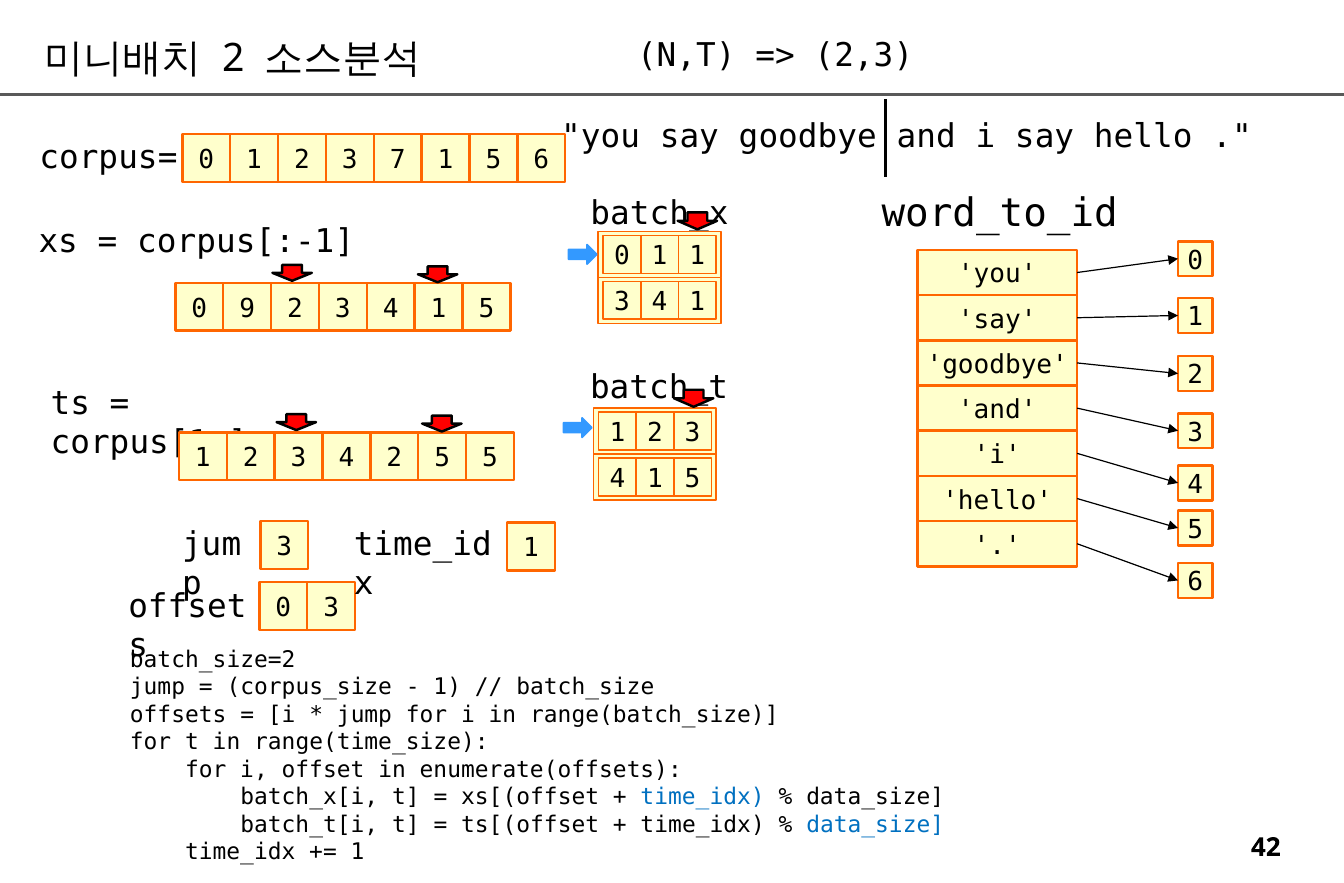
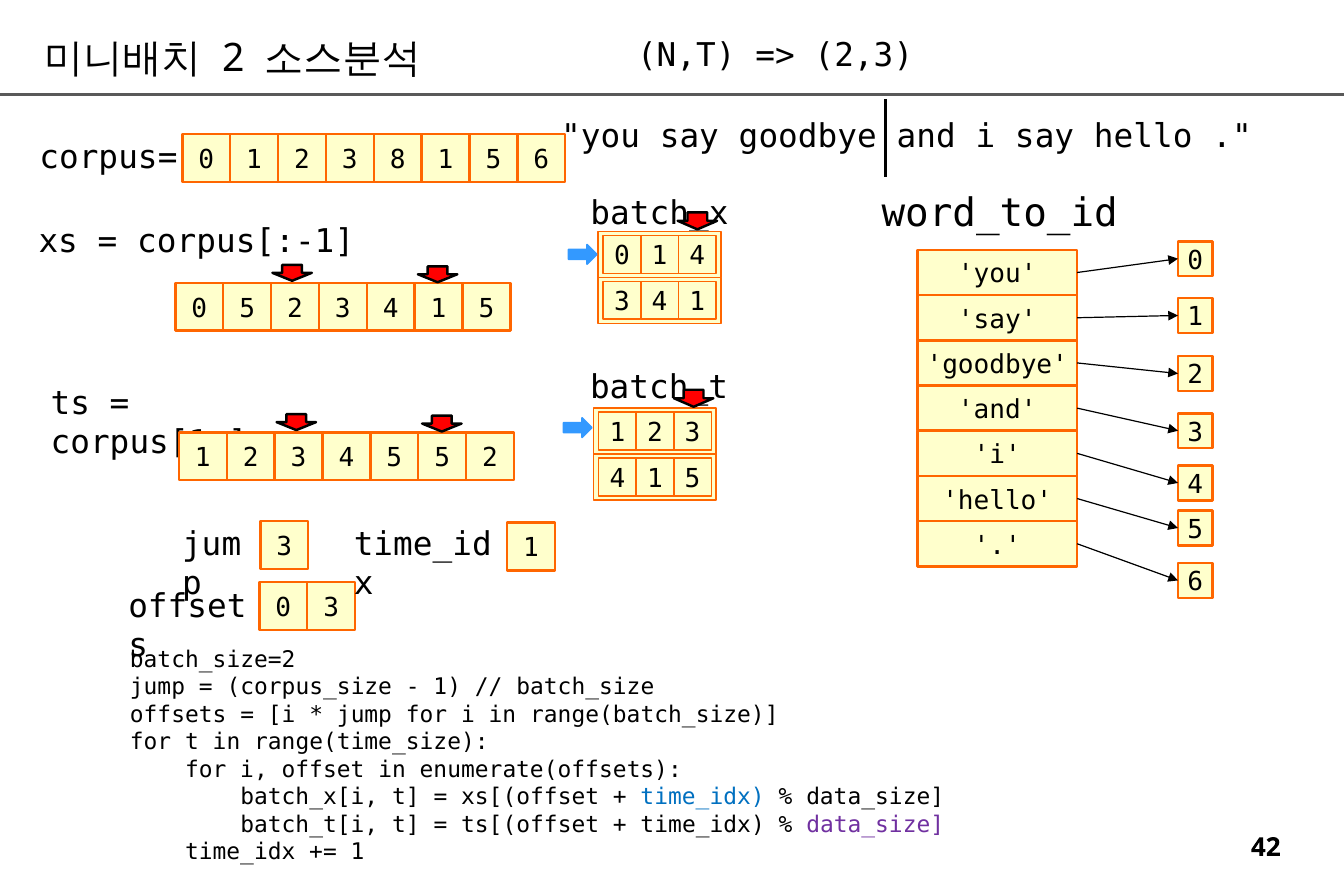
7: 7 -> 8 (398, 160)
0 1 1: 1 -> 4 (697, 256)
0 9: 9 -> 5 (247, 309)
2: 2 -> 5 (394, 458)
5: 5 -> 2 (490, 458)
data_size colour: blue -> purple (875, 825)
